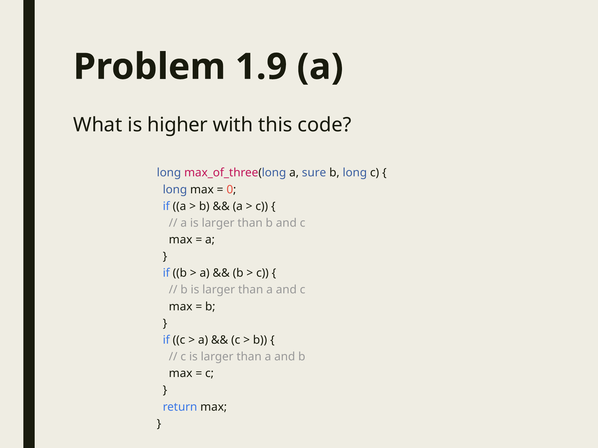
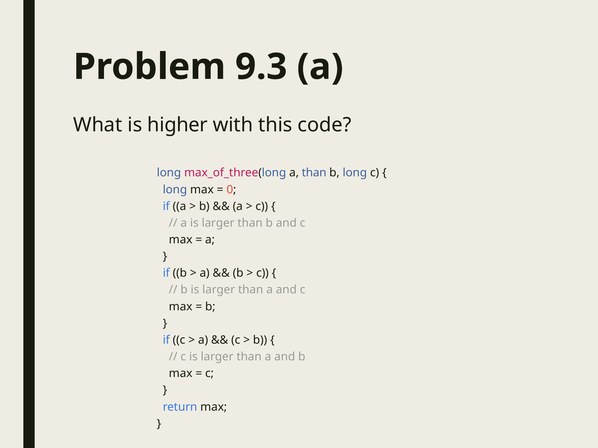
1.9: 1.9 -> 9.3 (261, 67)
a sure: sure -> than (314, 173)
